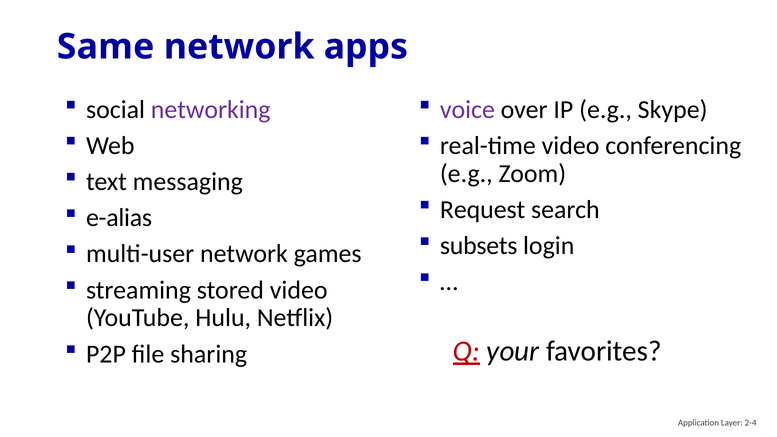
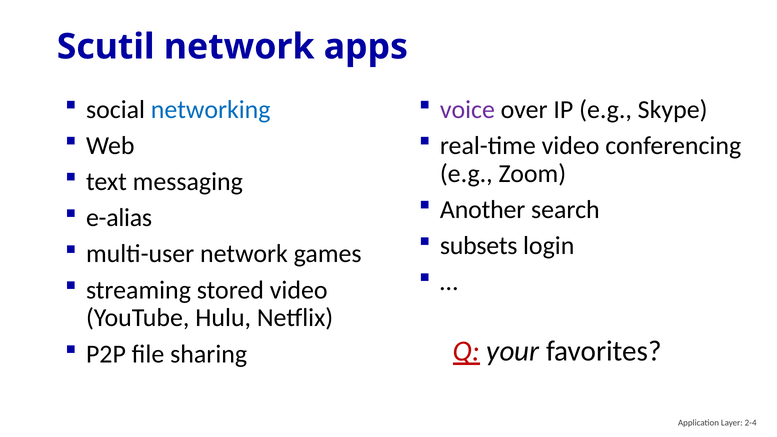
Same: Same -> Scutil (106, 47)
networking colour: purple -> blue (211, 110)
Request: Request -> Another (483, 210)
